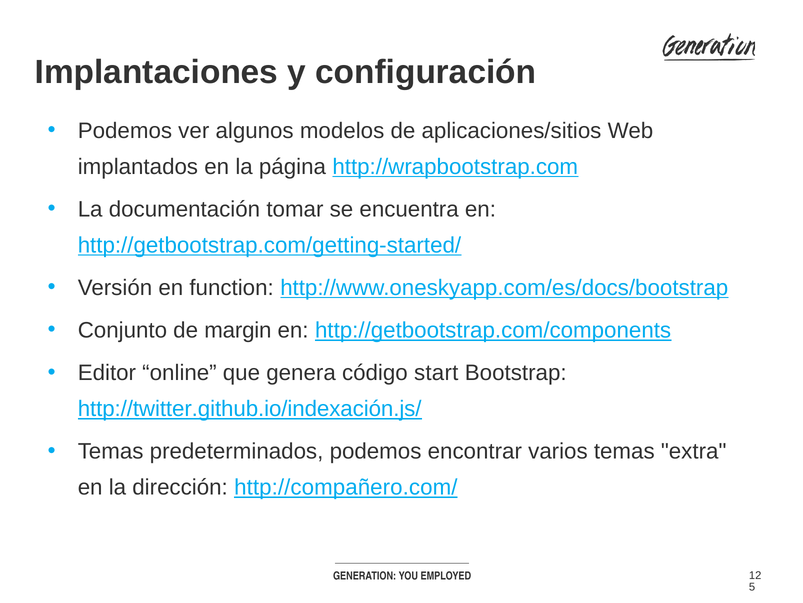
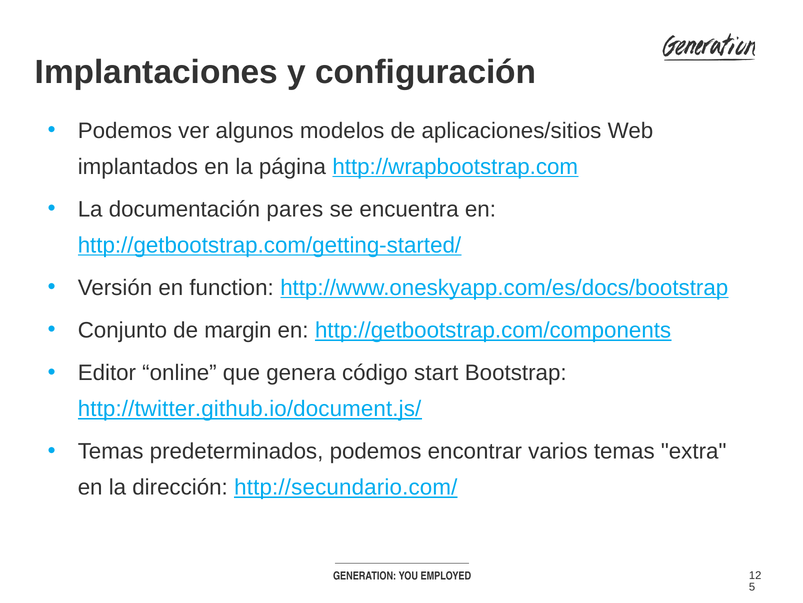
tomar: tomar -> pares (295, 209)
http://twitter.github.io/indexación.js/: http://twitter.github.io/indexación.js/ -> http://twitter.github.io/document.js/ (250, 408)
http://compañero.com/: http://compañero.com/ -> http://secundario.com/ (346, 487)
